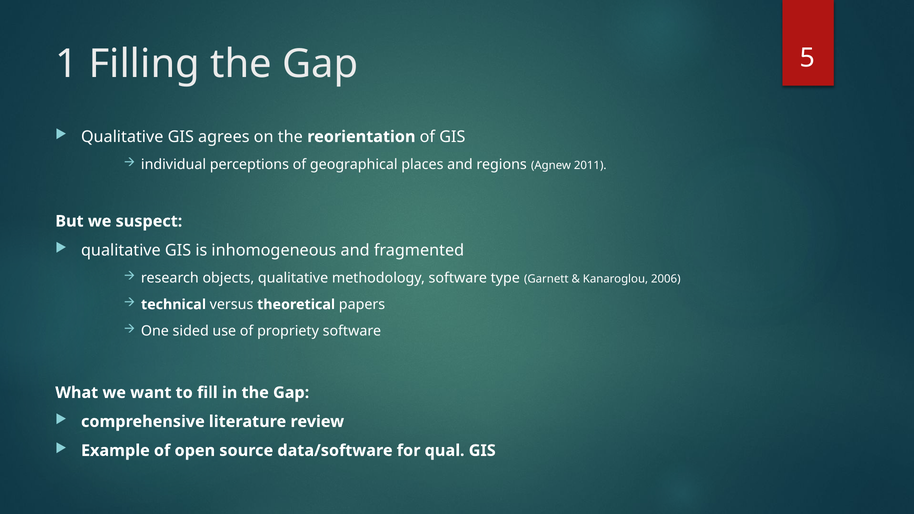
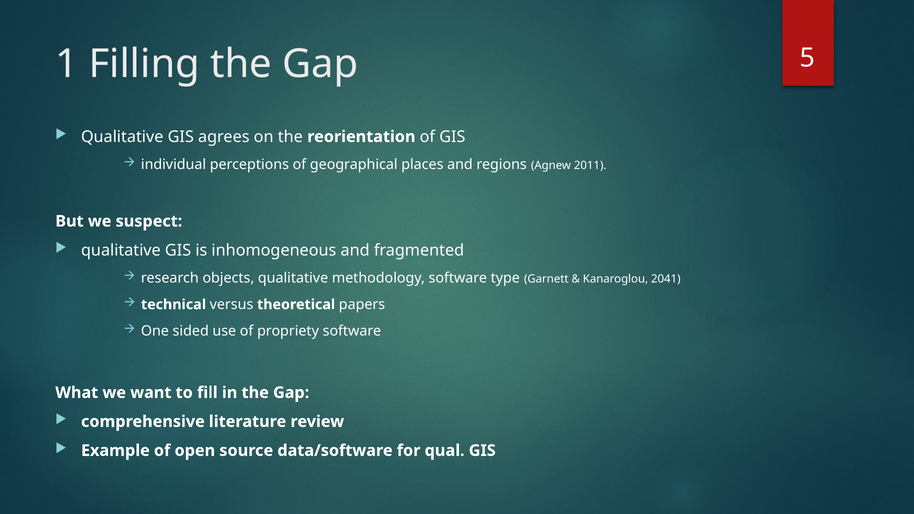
2006: 2006 -> 2041 (666, 279)
